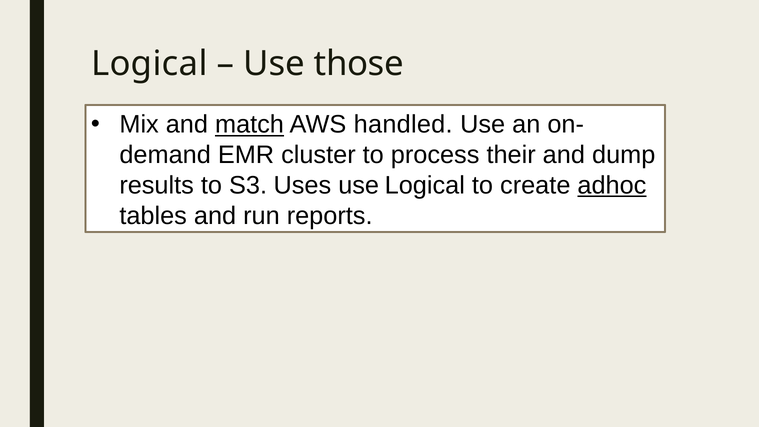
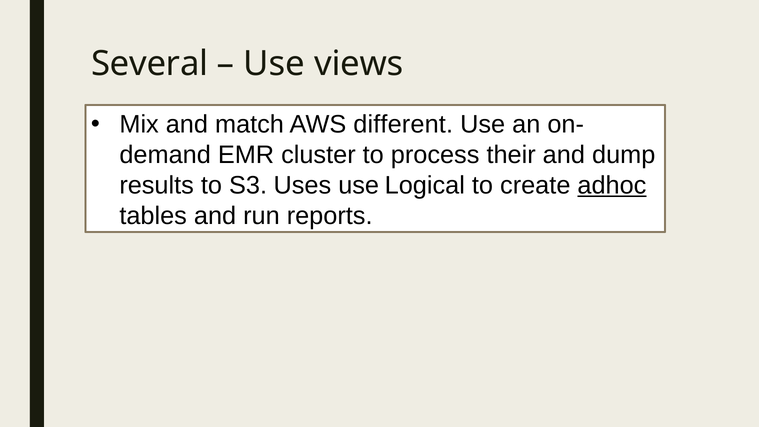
Logical: Logical -> Several (150, 64)
those: those -> views (359, 64)
match underline: present -> none (249, 125)
handled: handled -> different (403, 125)
